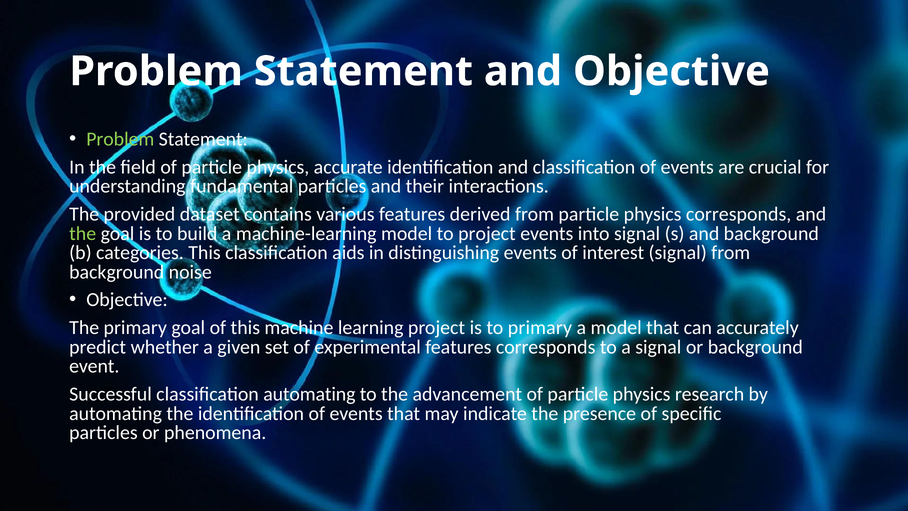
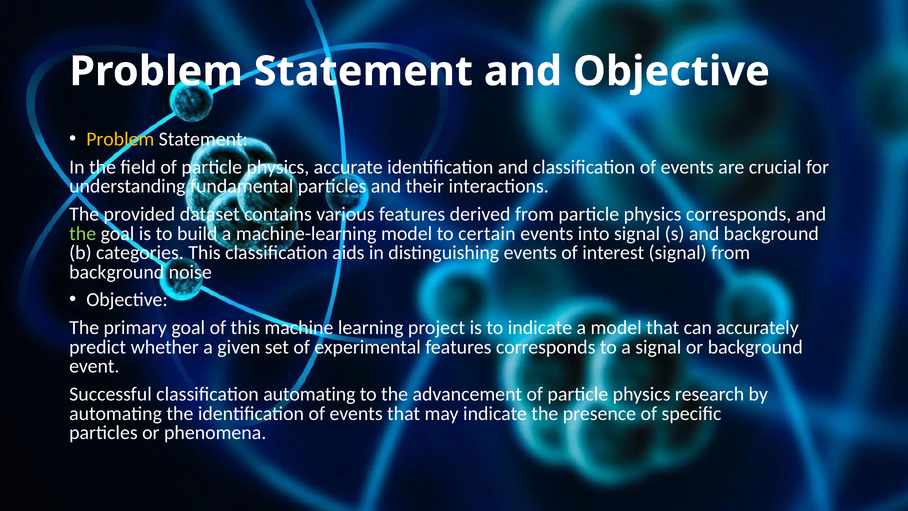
Problem colour: light green -> yellow (120, 139)
to project: project -> certain (487, 233)
to primary: primary -> indicate (540, 328)
